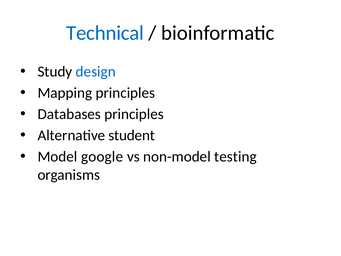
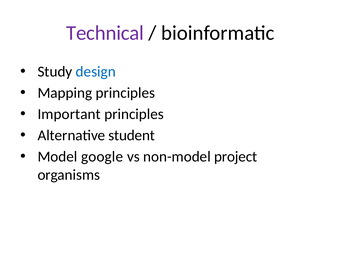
Technical colour: blue -> purple (105, 33)
Databases: Databases -> Important (69, 114)
testing: testing -> project (236, 157)
